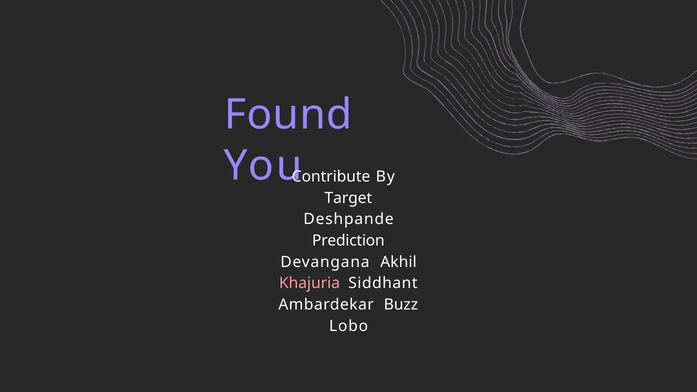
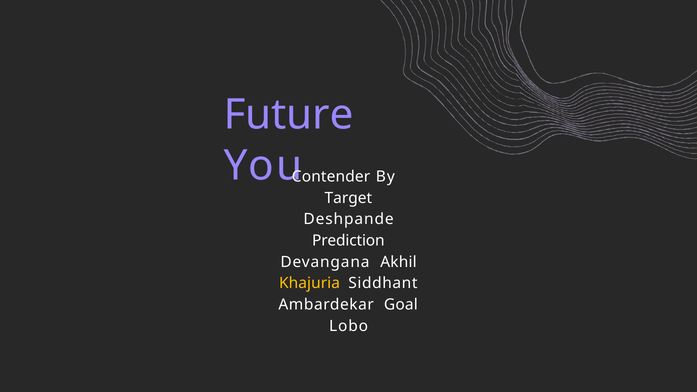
Found: Found -> Future (289, 115)
Contribute: Contribute -> Contender (331, 177)
Khajuria colour: pink -> yellow (310, 283)
Buzz: Buzz -> Goal (401, 305)
